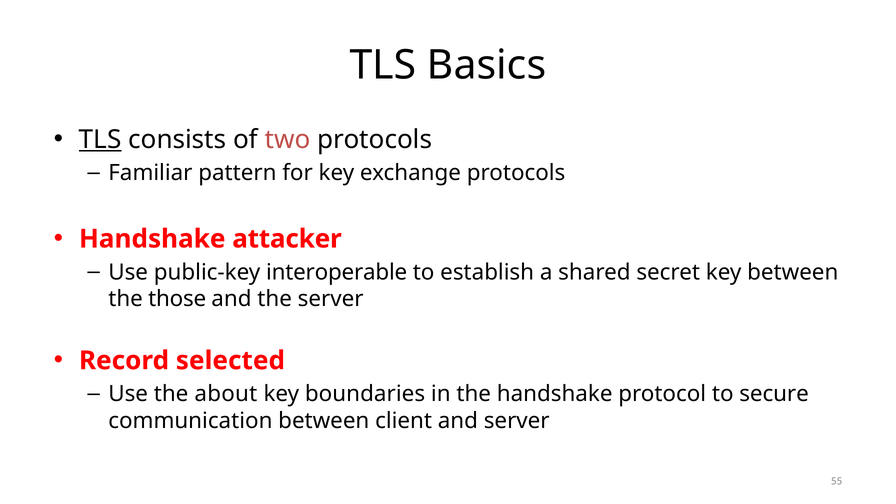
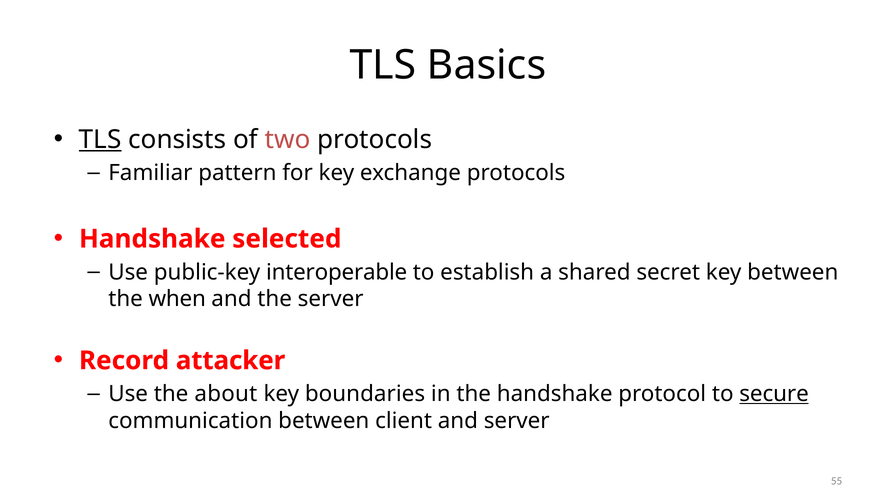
attacker: attacker -> selected (287, 239)
those: those -> when (177, 299)
selected: selected -> attacker (231, 361)
secure underline: none -> present (774, 394)
